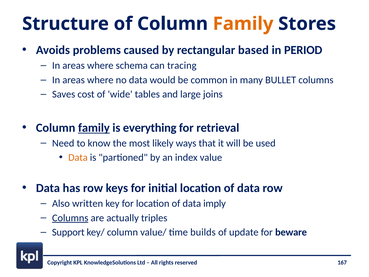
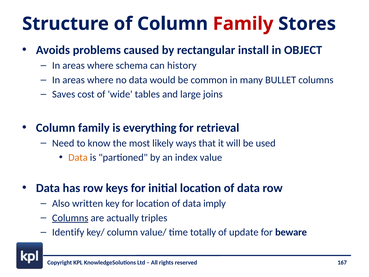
Family colour: orange -> red (243, 24)
based: based -> install (253, 50)
PERIOD: PERIOD -> OBJECT (303, 50)
tracing: tracing -> history (182, 66)
family underline: present -> none (94, 128)
Support: Support -> Identify (68, 232)
builds: builds -> totally (203, 232)
